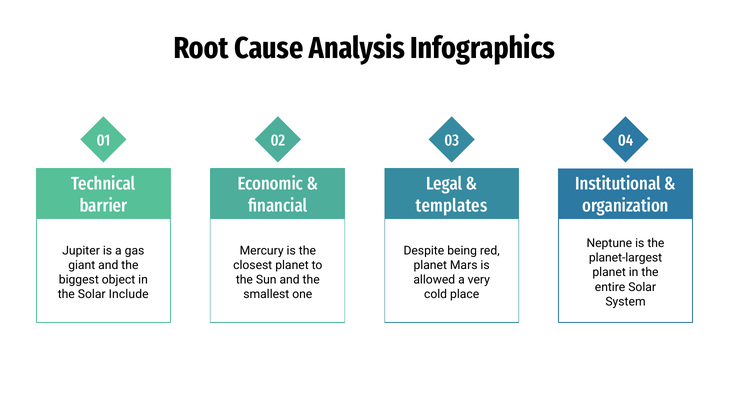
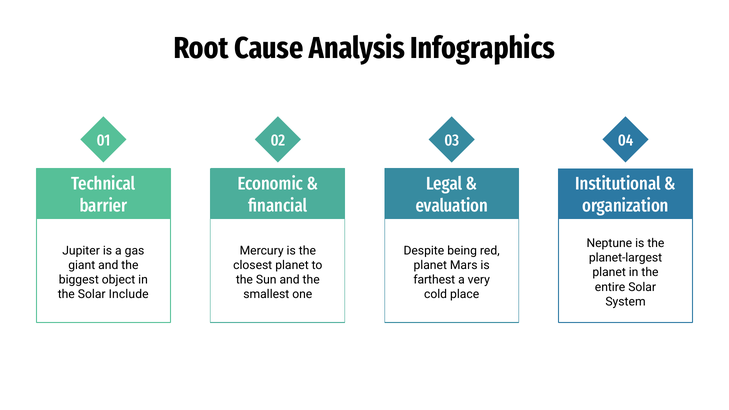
templates: templates -> evaluation (452, 206)
allowed: allowed -> farthest (434, 280)
